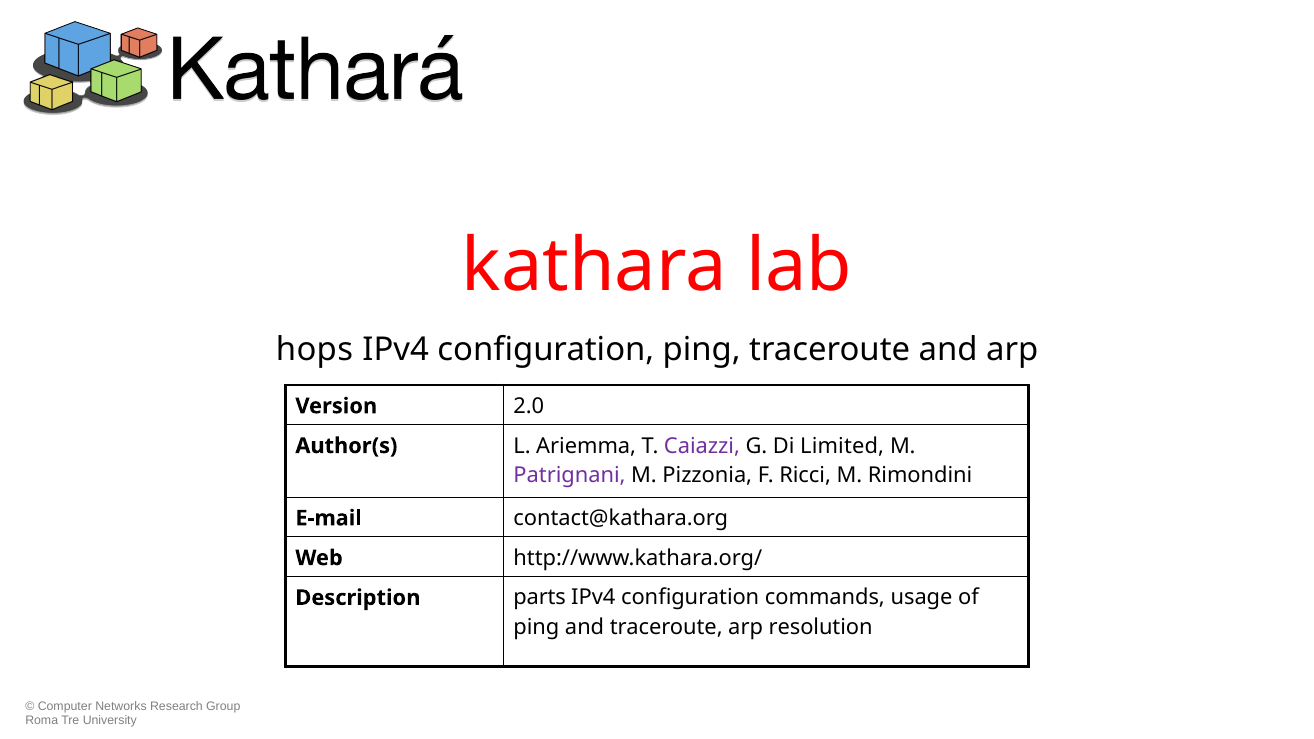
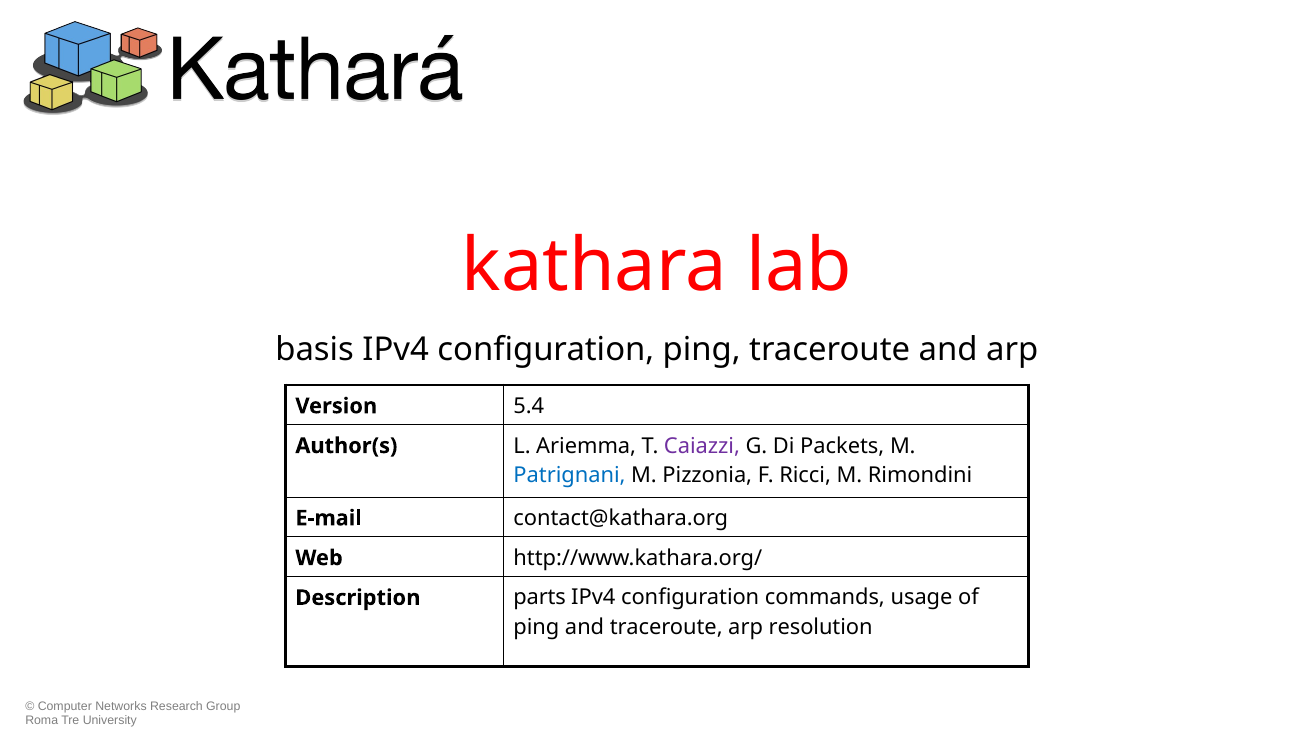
hops: hops -> basis (315, 350)
2.0: 2.0 -> 5.4 (529, 406)
Limited: Limited -> Packets (842, 446)
Patrignani colour: purple -> blue (569, 476)
